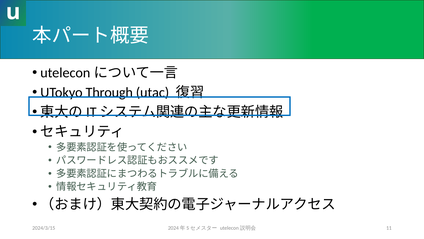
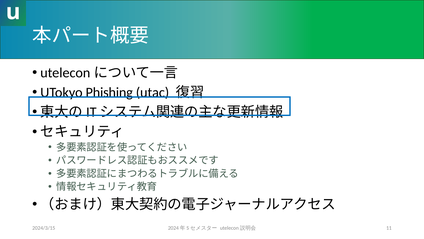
Through: Through -> Phishing (109, 92)
